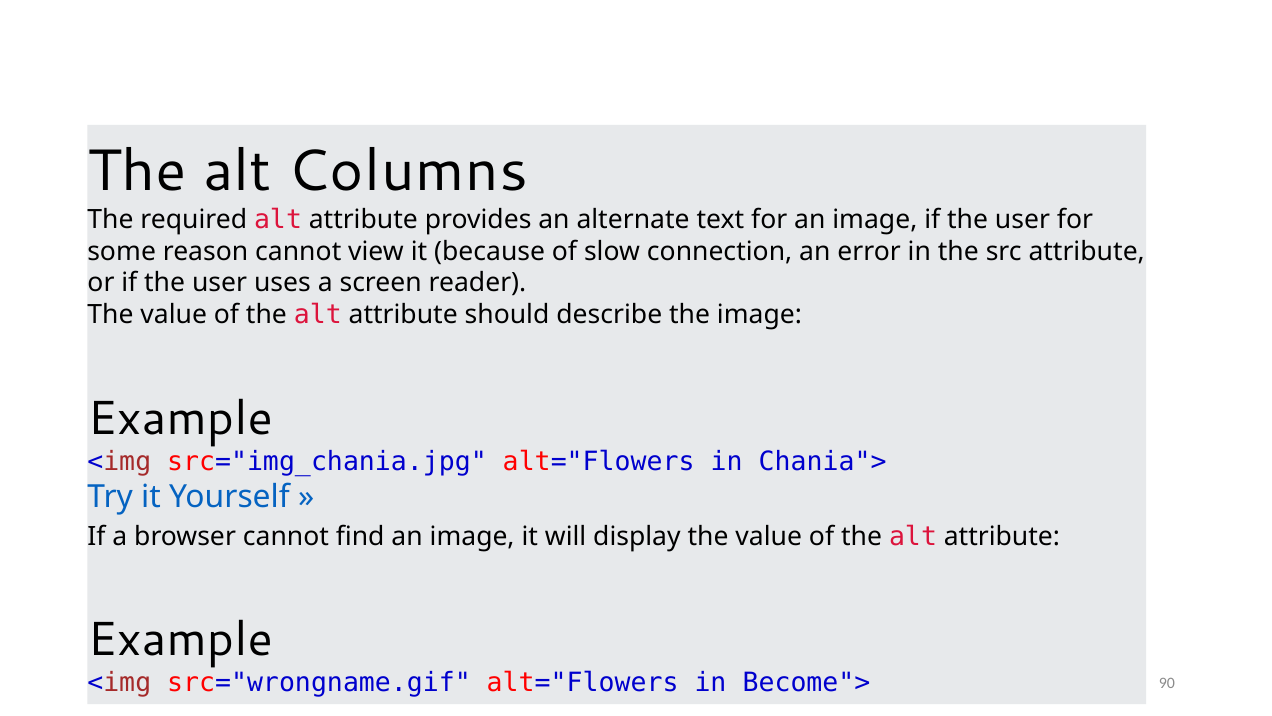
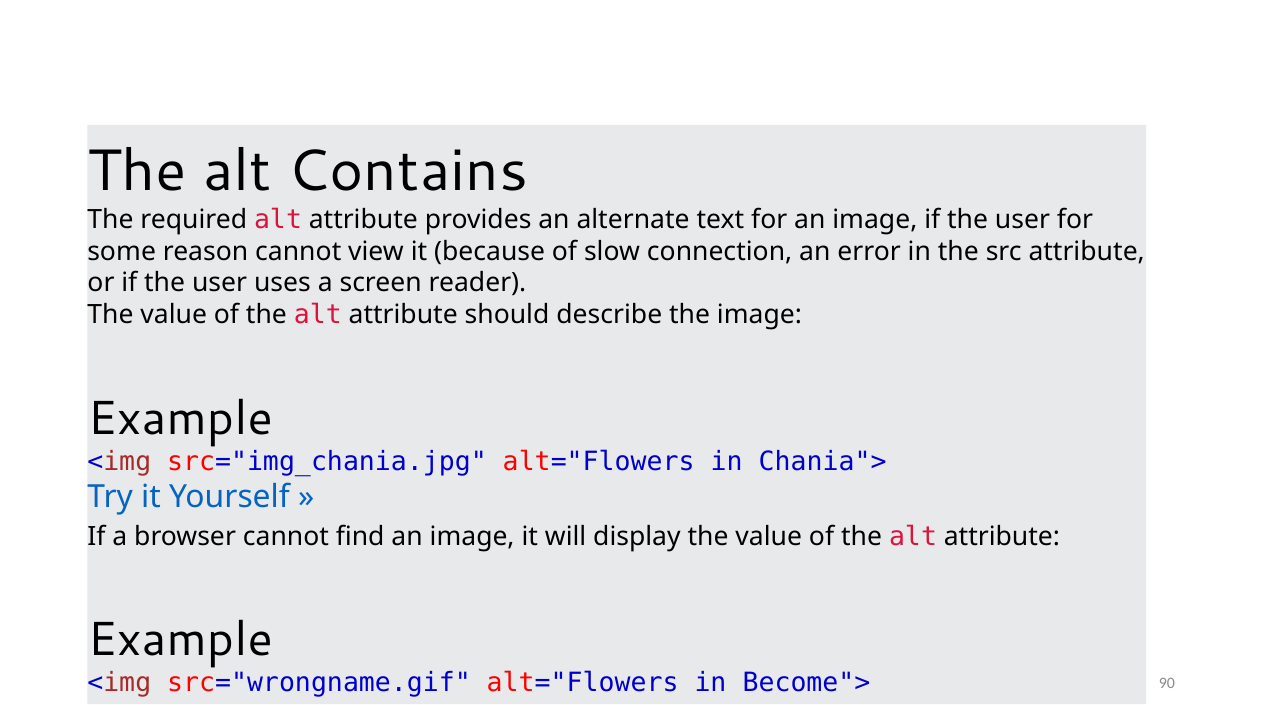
Columns: Columns -> Contains (408, 171)
